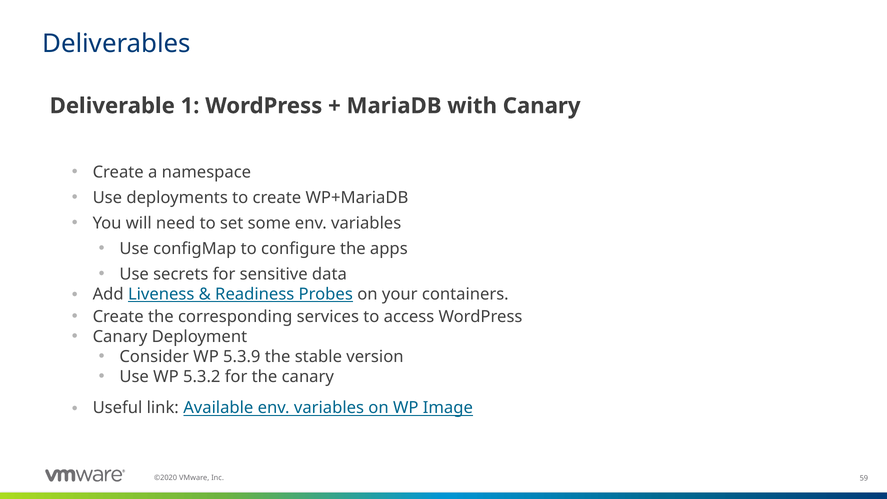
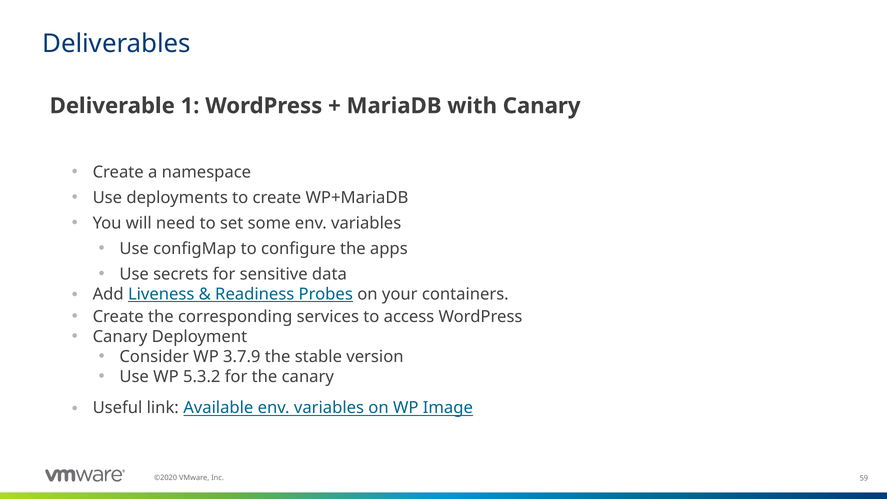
5.3.9: 5.3.9 -> 3.7.9 (242, 357)
